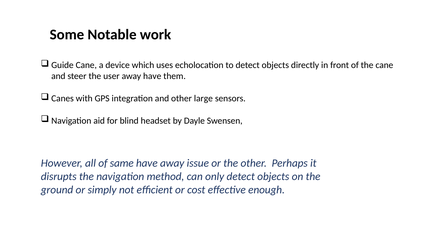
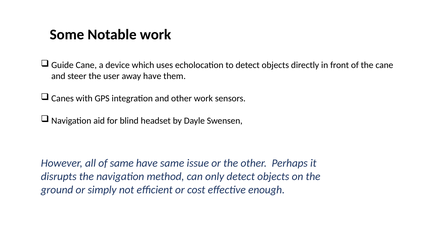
other large: large -> work (203, 98)
have away: away -> same (172, 163)
